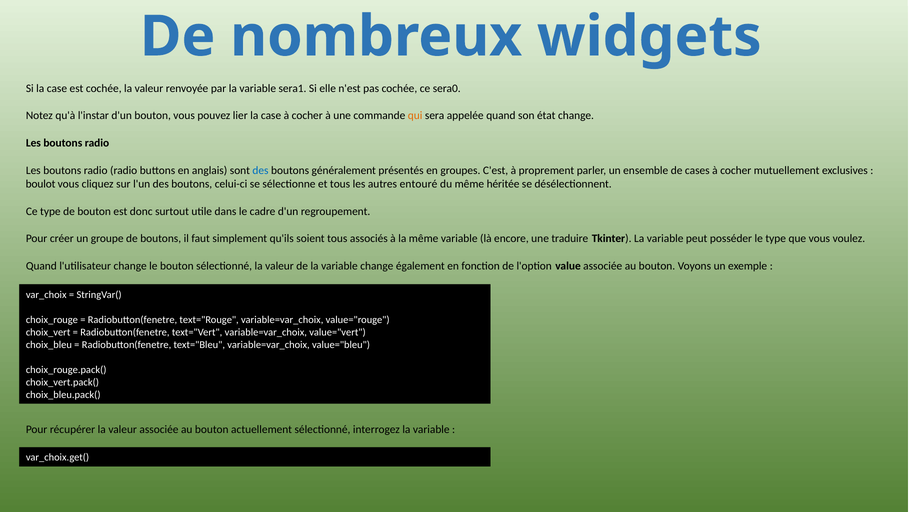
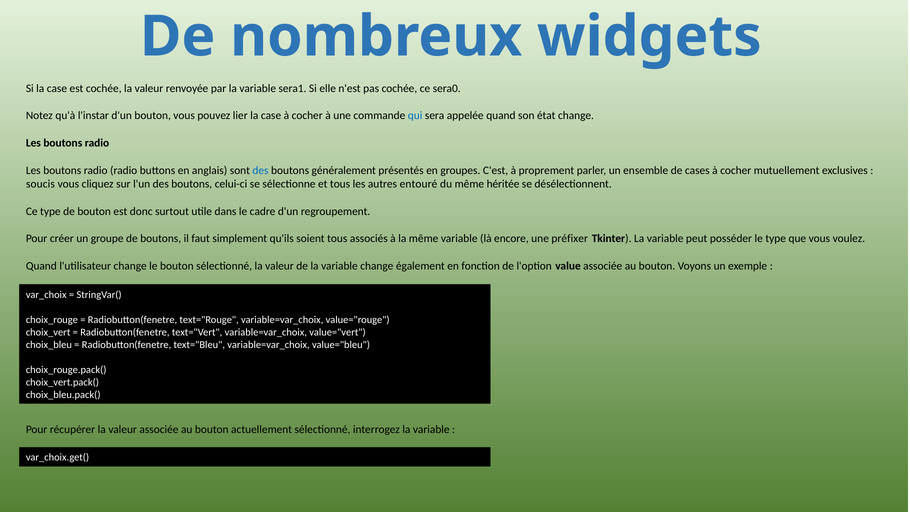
qui colour: orange -> blue (415, 116)
boulot: boulot -> soucis (40, 184)
traduire: traduire -> préfixer (570, 239)
